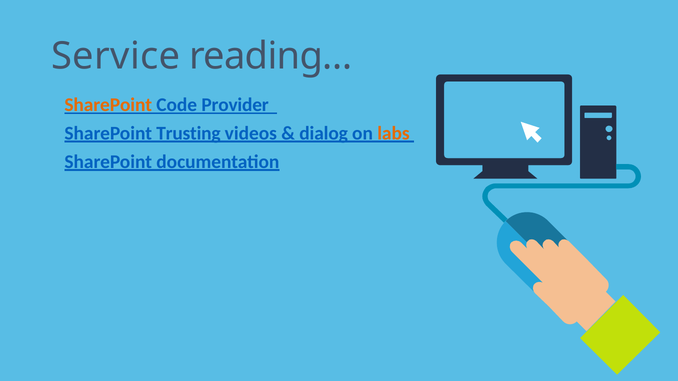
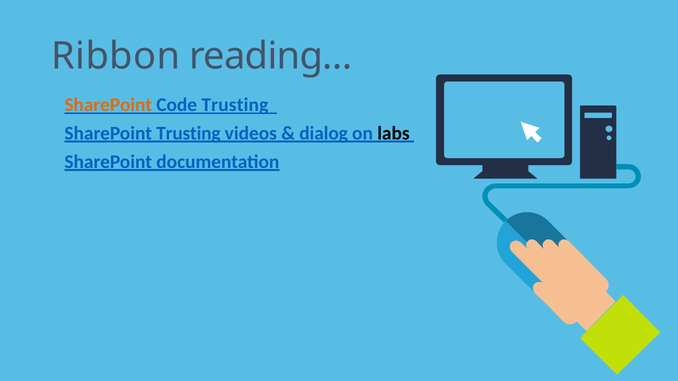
Service: Service -> Ribbon (116, 56)
Code Provider: Provider -> Trusting (235, 105)
labs colour: orange -> black (393, 133)
